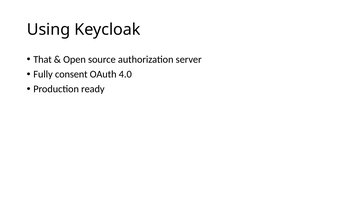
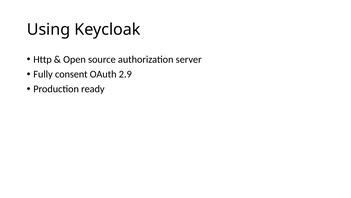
That: That -> Http (43, 59)
4.0: 4.0 -> 2.9 (125, 74)
